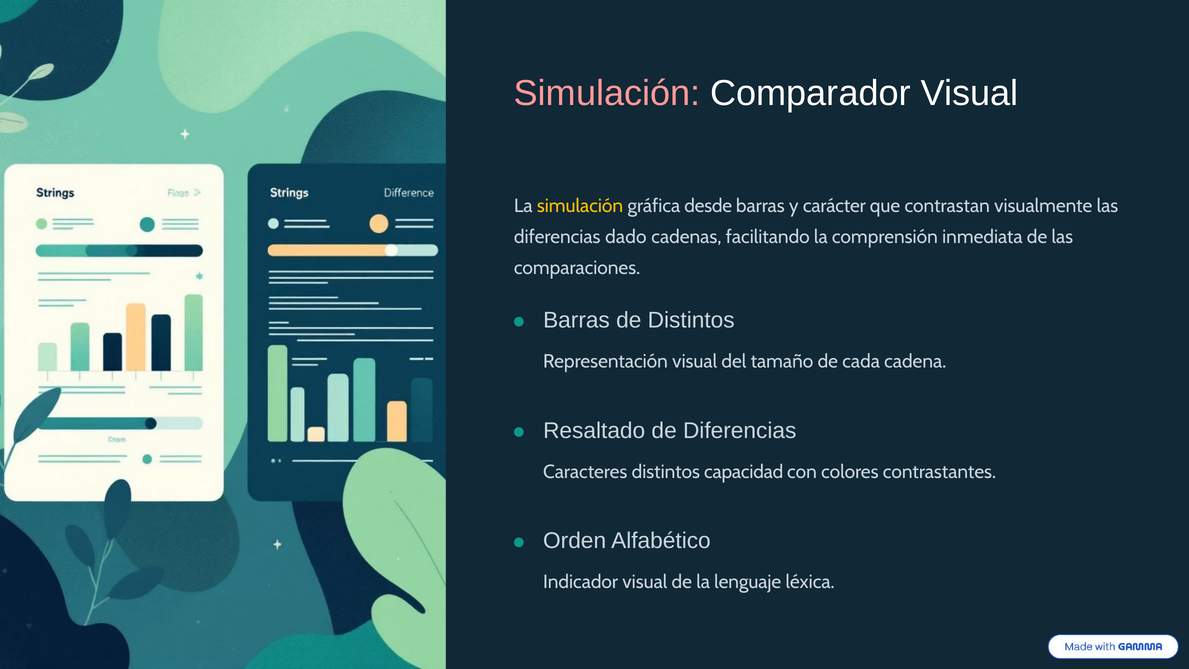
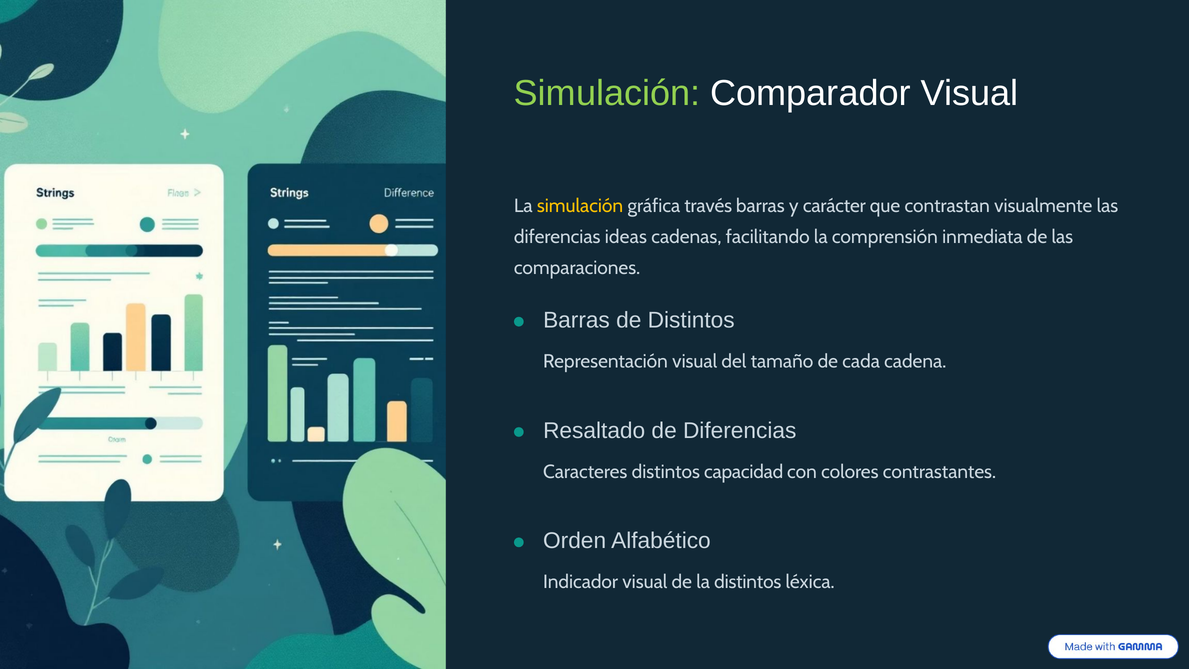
Simulación colour: pink -> light green (607, 94)
desde: desde -> través (708, 206)
dado: dado -> ideas (626, 237)
la lenguaje: lenguaje -> distintos (748, 582)
